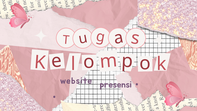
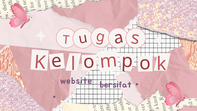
presensi: presensi -> bersifat (116, 84)
